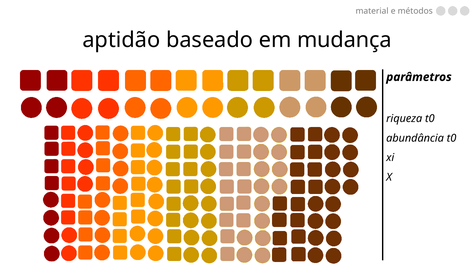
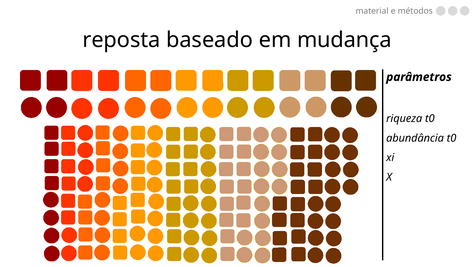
aptidão: aptidão -> reposta (121, 40)
